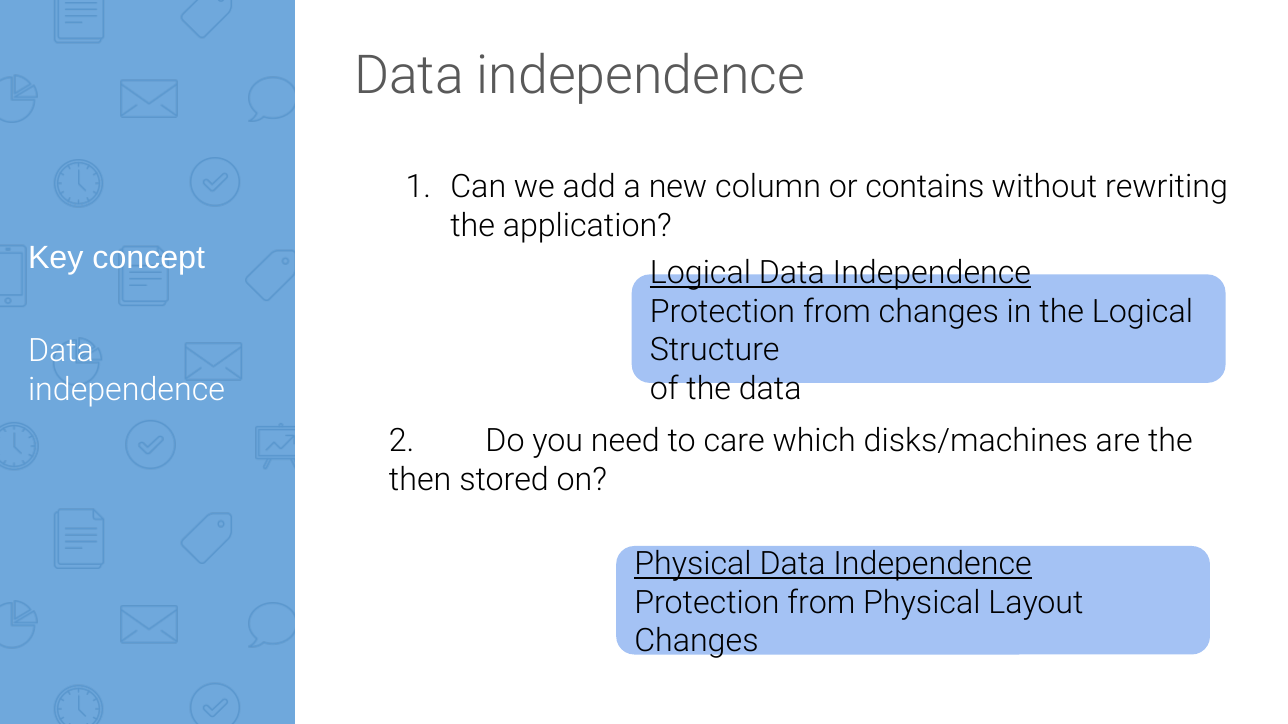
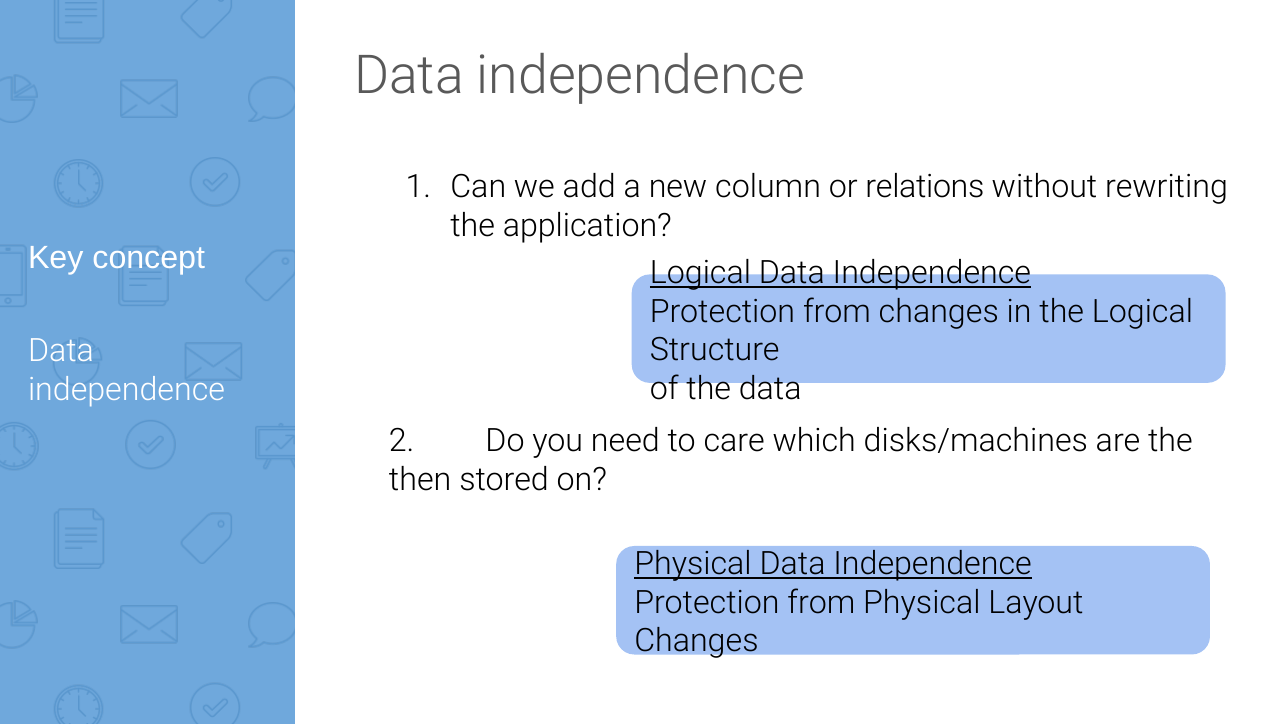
contains: contains -> relations (925, 187)
